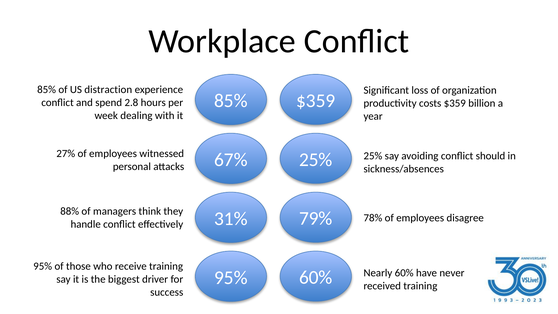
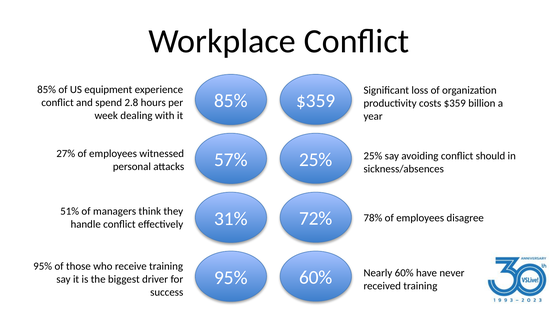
distraction: distraction -> equipment (108, 89)
67%: 67% -> 57% (231, 160)
88%: 88% -> 51% (70, 211)
79%: 79% -> 72% (316, 219)
